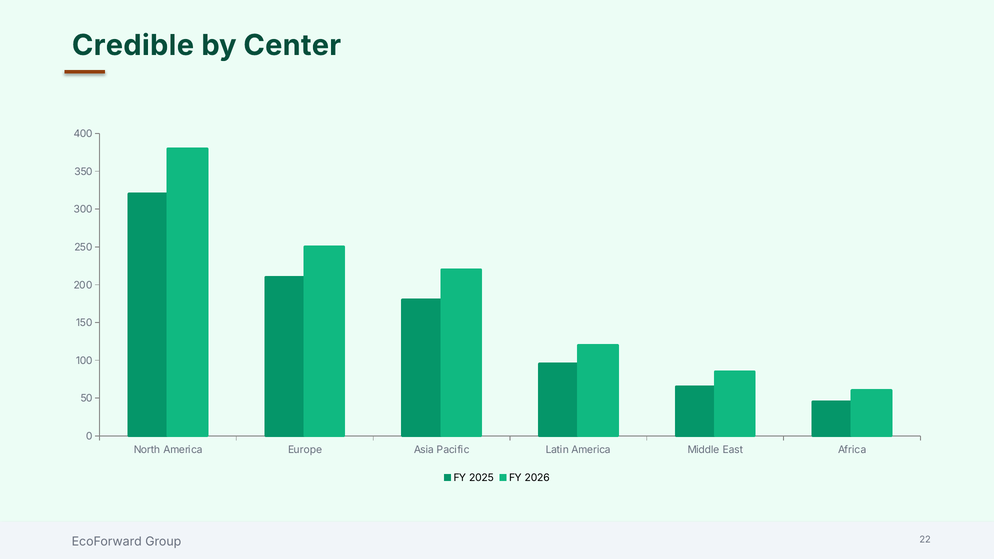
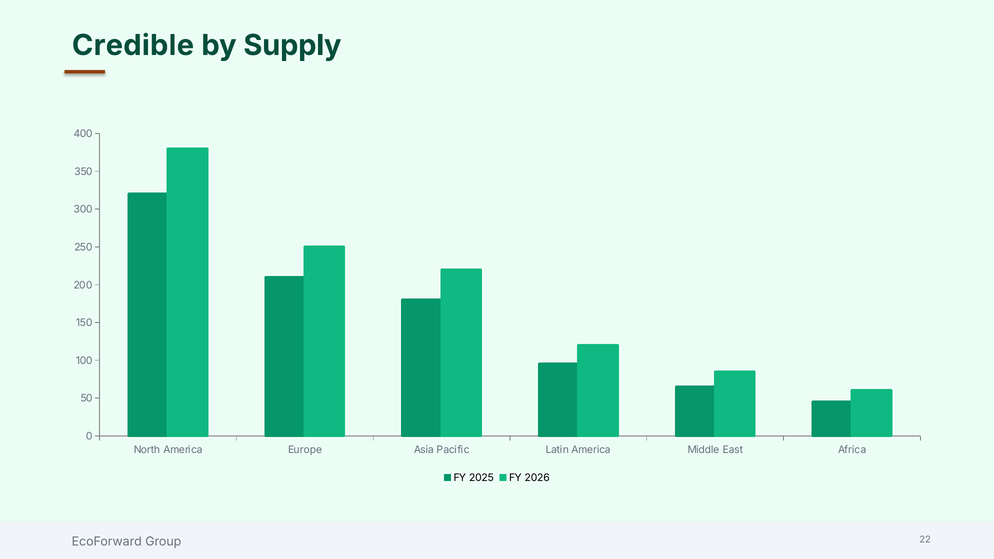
Center: Center -> Supply (292, 45)
